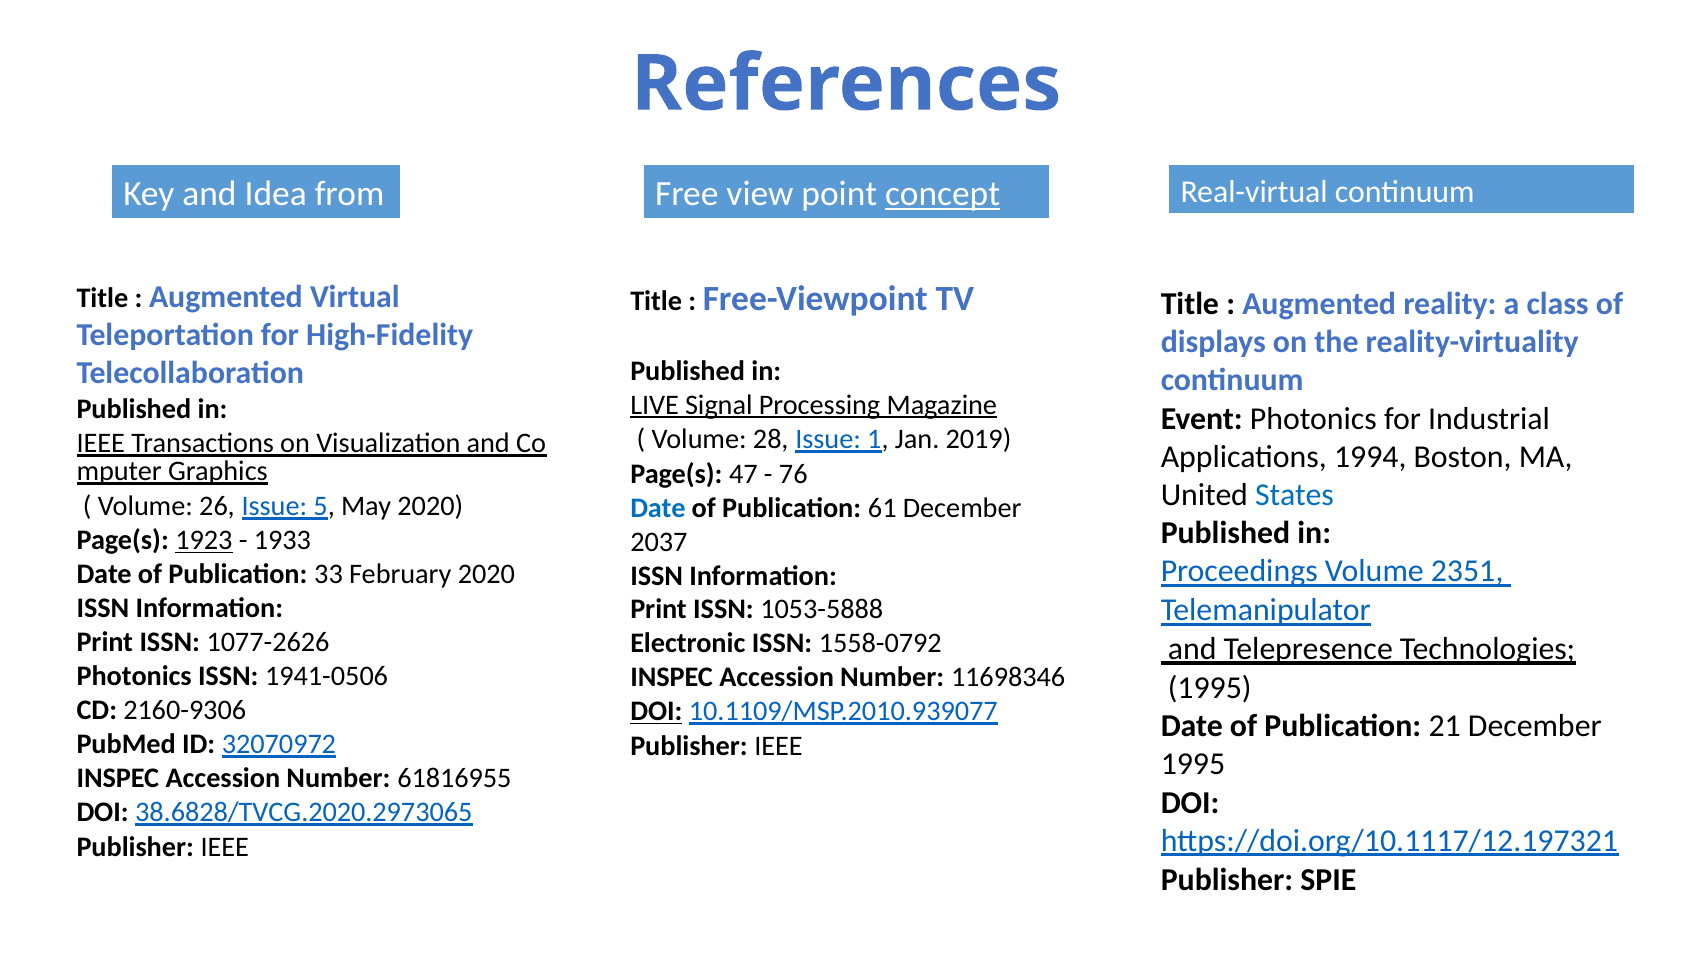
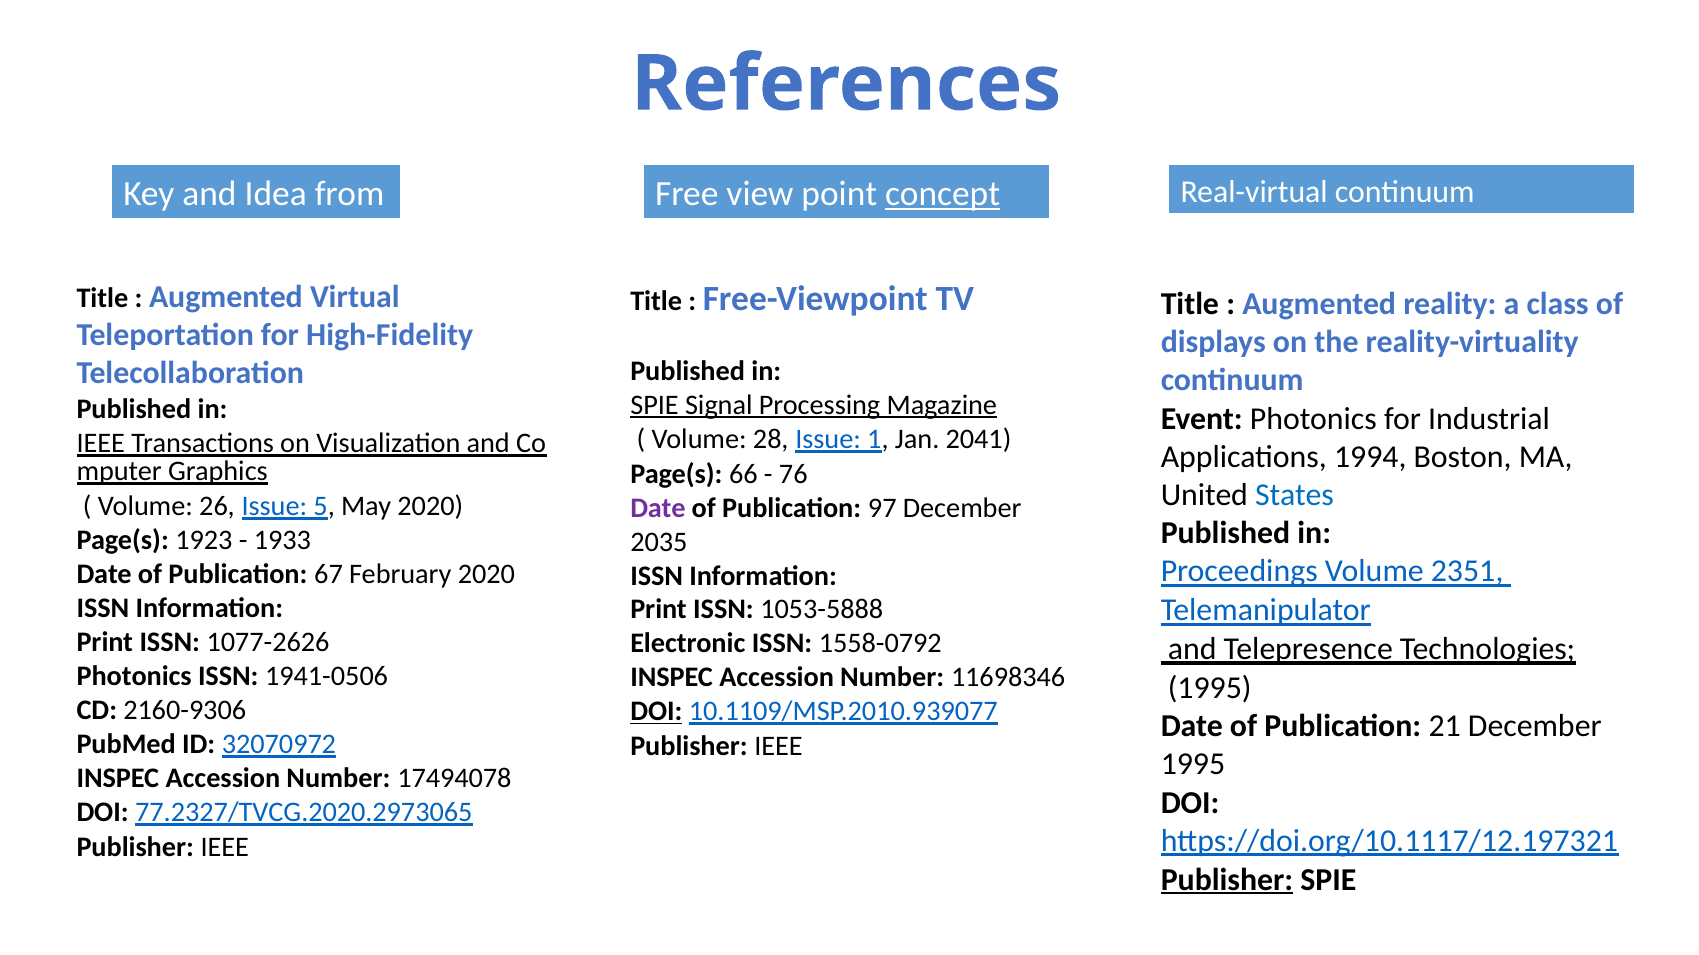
LIVE: LIVE -> SPIE (655, 405)
2019: 2019 -> 2041 (978, 440)
47: 47 -> 66 (743, 474)
Date colour: blue -> purple (658, 508)
61: 61 -> 97 (882, 508)
1923 underline: present -> none (204, 541)
2037: 2037 -> 2035 (659, 542)
33: 33 -> 67 (329, 575)
61816955: 61816955 -> 17494078 (454, 779)
38.6828/TVCG.2020.2973065: 38.6828/TVCG.2020.2973065 -> 77.2327/TVCG.2020.2973065 (304, 813)
Publisher underline: none -> present (1227, 880)
